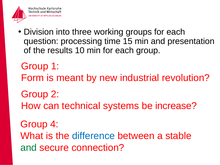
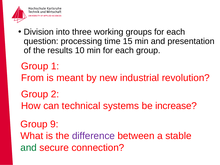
Form: Form -> From (33, 78)
4: 4 -> 9 (54, 124)
difference colour: blue -> purple (93, 136)
